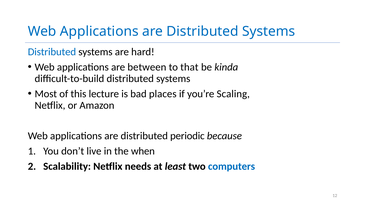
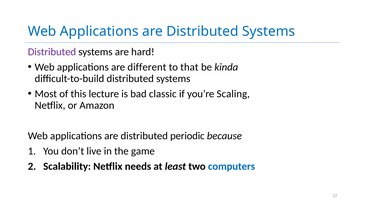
Distributed colour: blue -> purple (52, 52)
between: between -> different (147, 67)
places: places -> classic (163, 94)
when: when -> game (143, 151)
